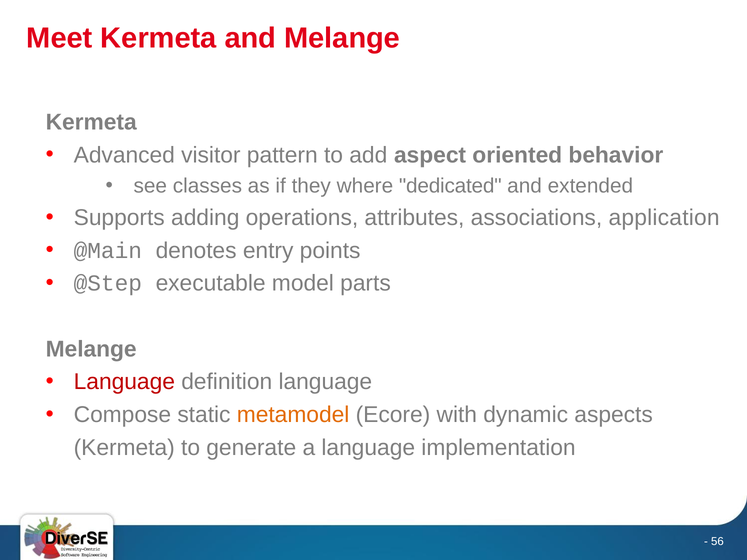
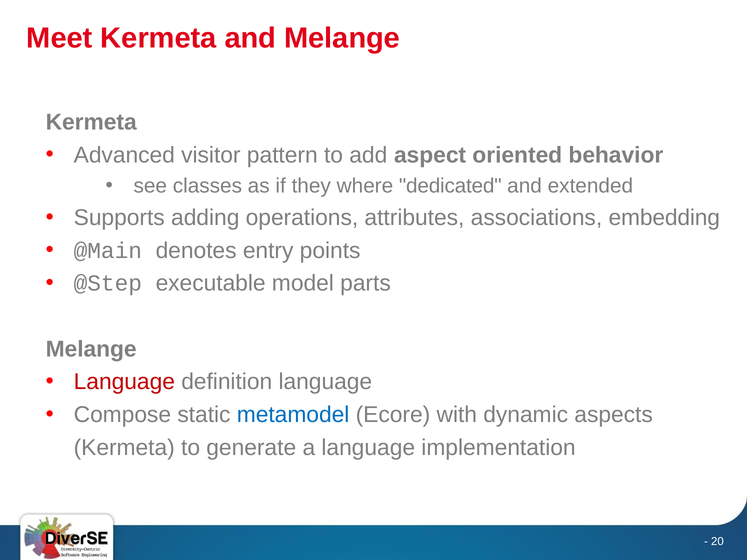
application: application -> embedding (664, 218)
metamodel colour: orange -> blue (293, 415)
56: 56 -> 20 (717, 542)
